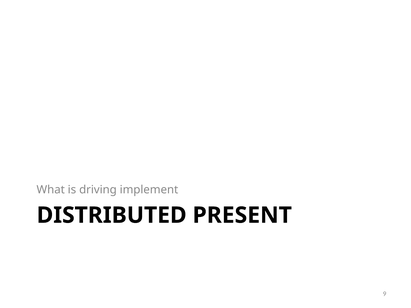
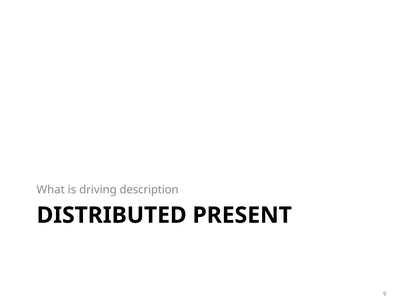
implement: implement -> description (149, 190)
